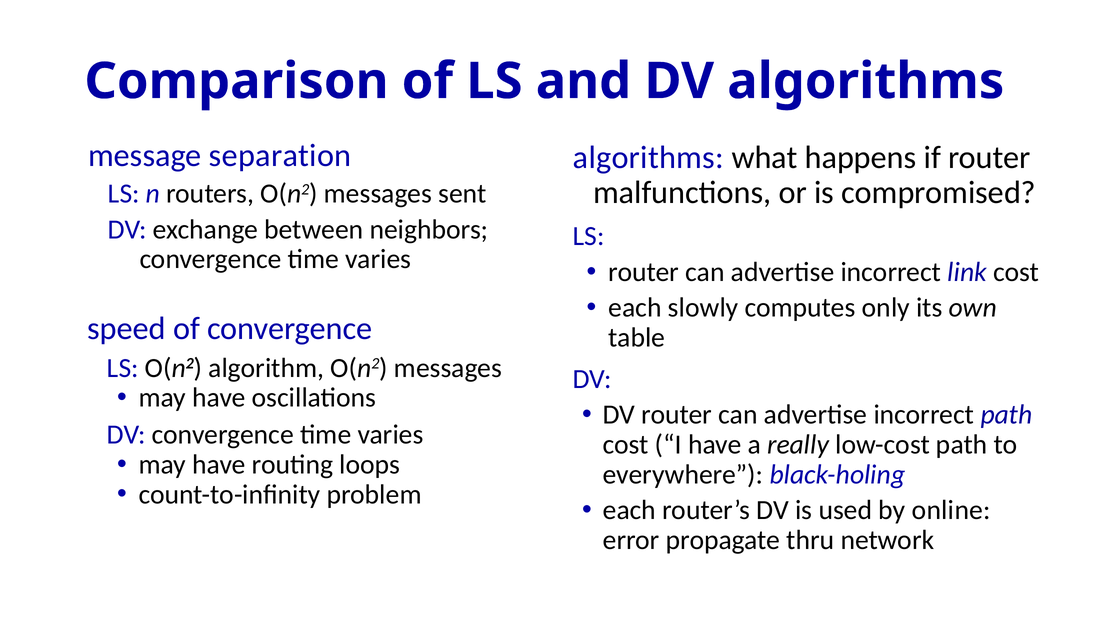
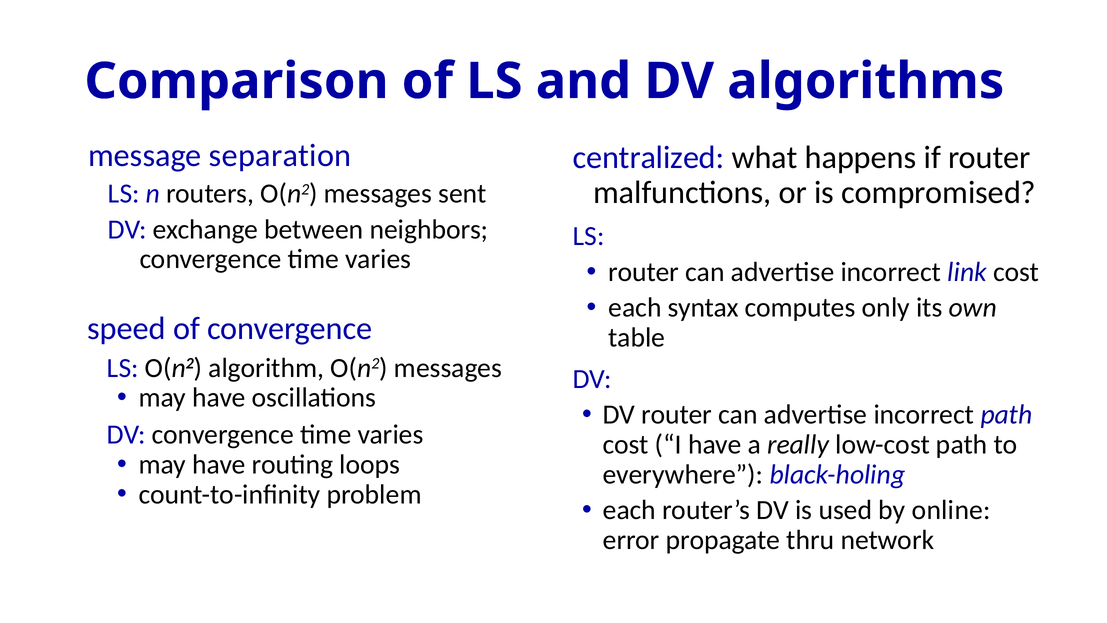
algorithms: algorithms -> centralized (649, 157)
slowly: slowly -> syntax (703, 307)
